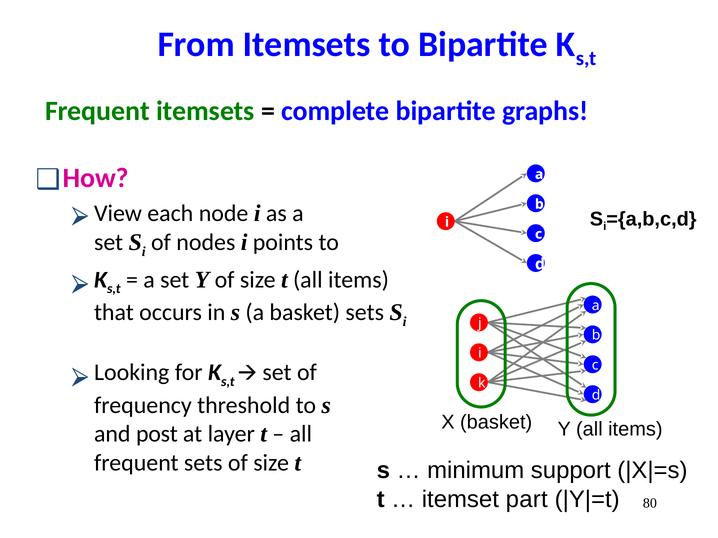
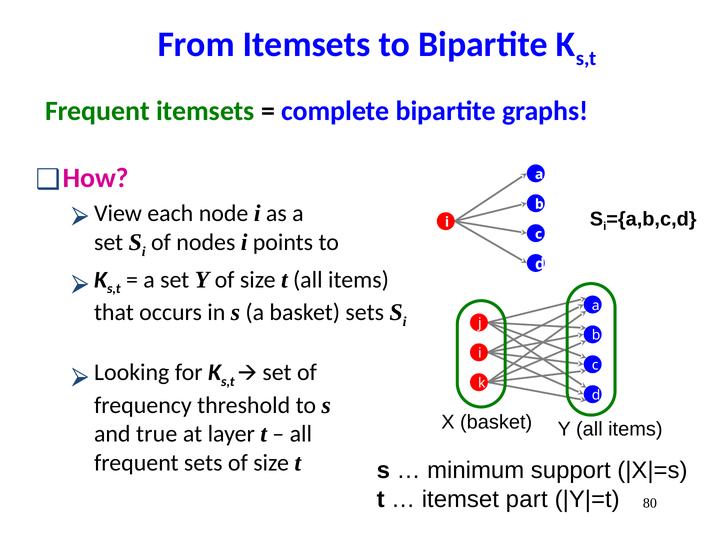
post: post -> true (157, 434)
